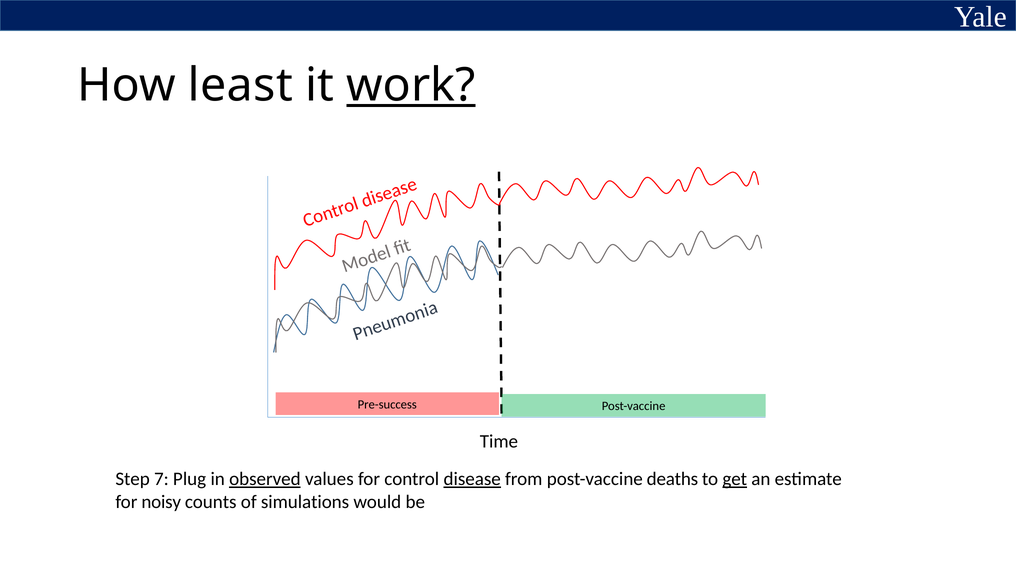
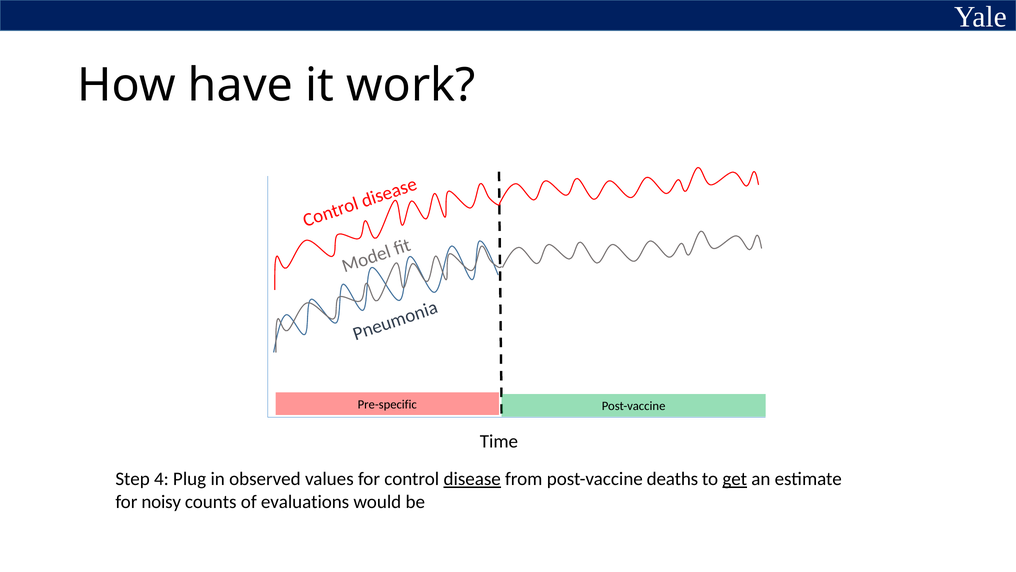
least: least -> have (241, 85)
work underline: present -> none (411, 85)
Pre-success: Pre-success -> Pre-specific (387, 404)
7: 7 -> 4 (161, 479)
observed underline: present -> none (265, 479)
simulations: simulations -> evaluations (305, 502)
